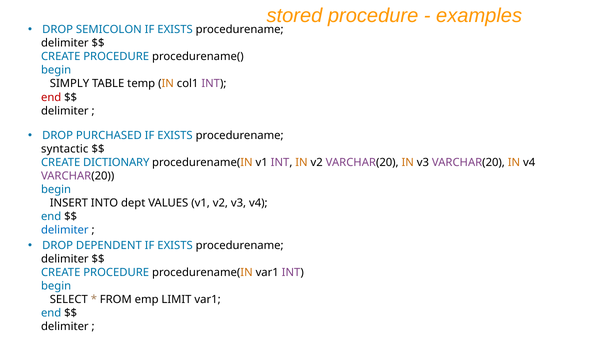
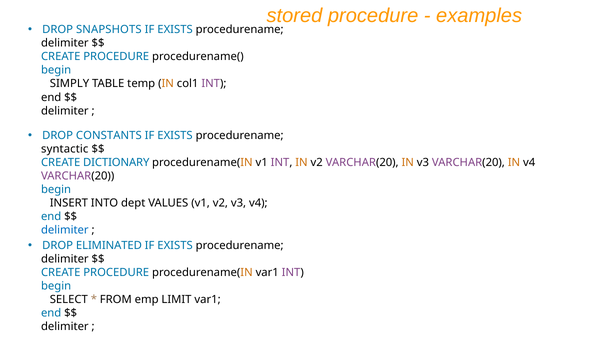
SEMICOLON: SEMICOLON -> SNAPSHOTS (109, 30)
end colour: red -> black (51, 97)
PURCHASED: PURCHASED -> CONSTANTS (109, 136)
DEPENDENT: DEPENDENT -> ELIMINATED (109, 246)
